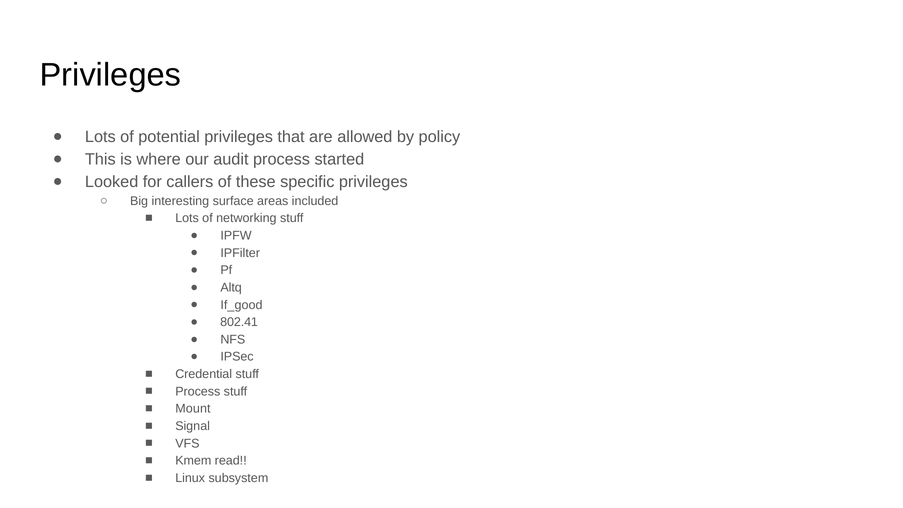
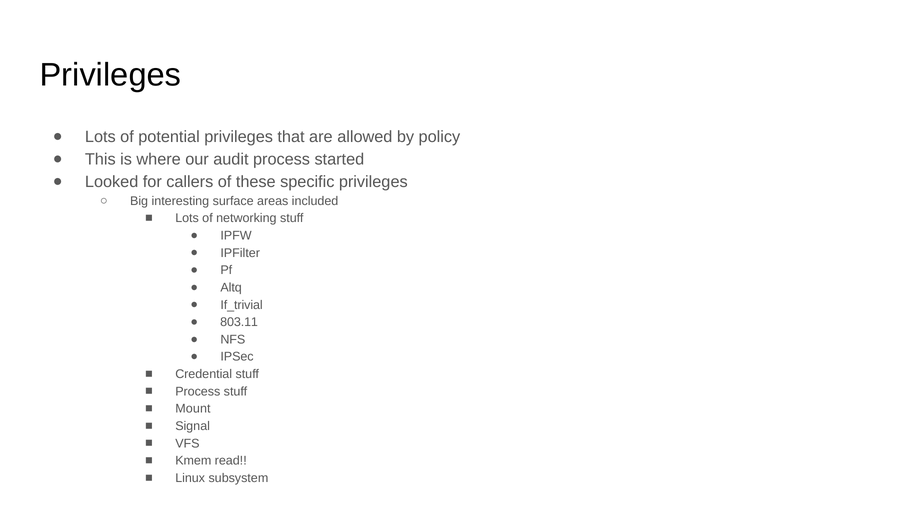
If_good: If_good -> If_trivial (242, 305)
802.41: 802.41 -> 803.11 (239, 322)
